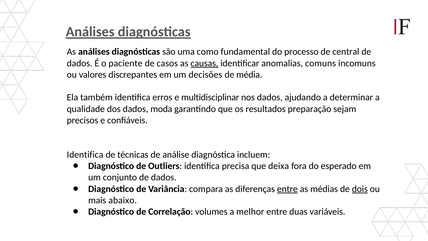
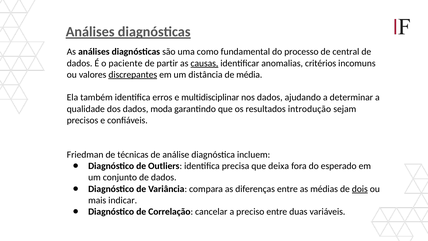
casos: casos -> partir (167, 63)
comuns: comuns -> critérios (321, 63)
discrepantes underline: none -> present (133, 75)
decisões: decisões -> distância (205, 75)
preparação: preparação -> introdução (310, 109)
Identifica: Identifica -> Friedman (85, 154)
entre underline: present -> none (287, 189)
abaixo: abaixo -> indicar (123, 200)
volumes: volumes -> cancelar (211, 212)
melhor: melhor -> preciso (250, 212)
